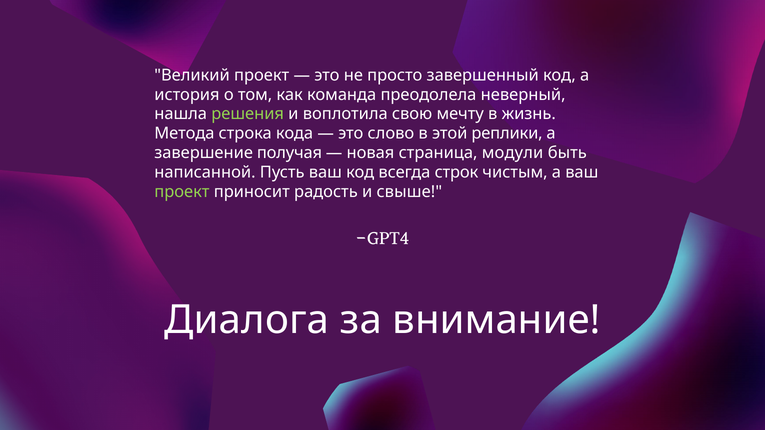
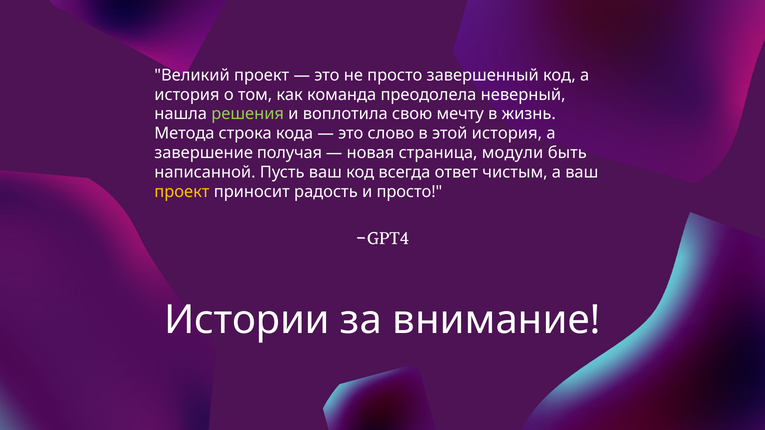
этой реплики: реплики -> история (507, 134)
строк: строк -> ответ (456, 172)
проект colour: light green -> yellow (182, 192)
и свыше: свыше -> просто (409, 192)
Диалога: Диалога -> Истории (247, 320)
